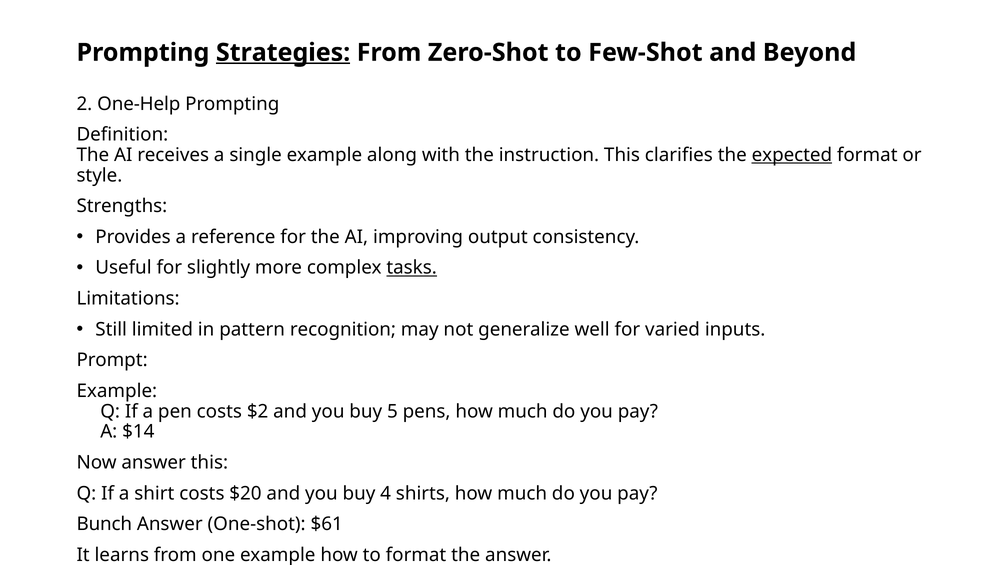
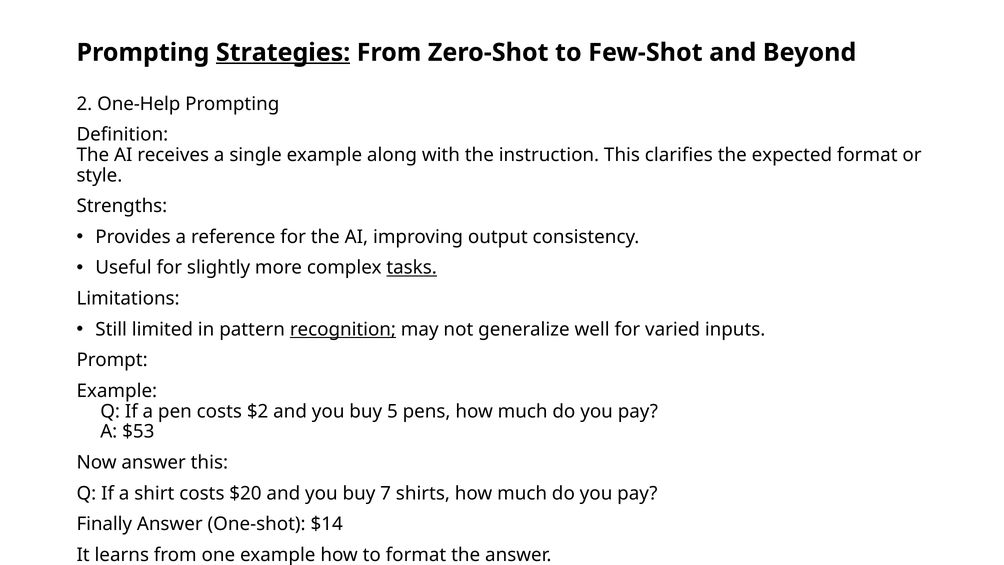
expected underline: present -> none (792, 155)
recognition underline: none -> present (343, 329)
$14: $14 -> $53 (138, 432)
4: 4 -> 7 (386, 493)
Bunch: Bunch -> Finally (104, 524)
$61: $61 -> $14 (327, 524)
